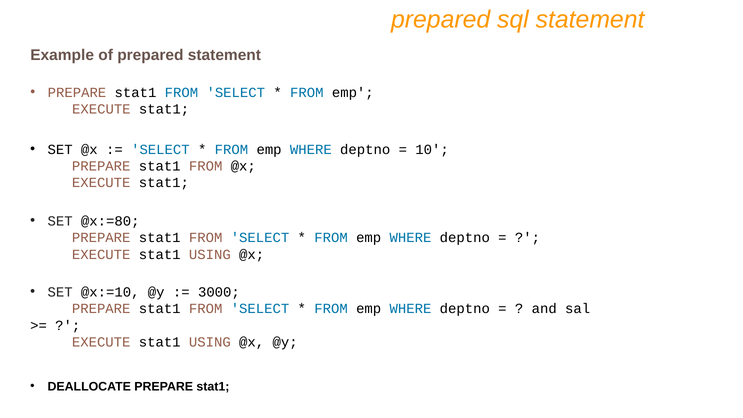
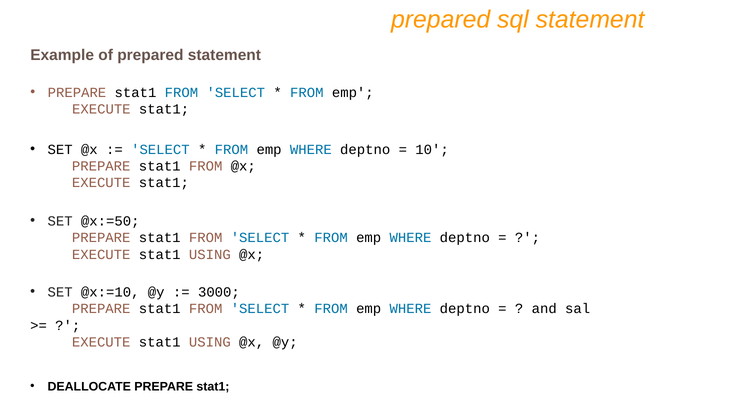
@x:=80: @x:=80 -> @x:=50 (110, 221)
